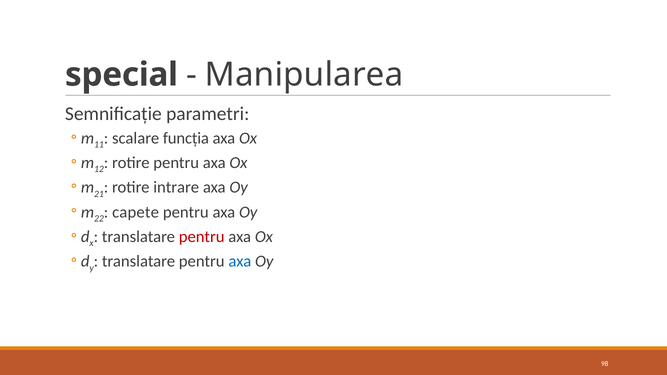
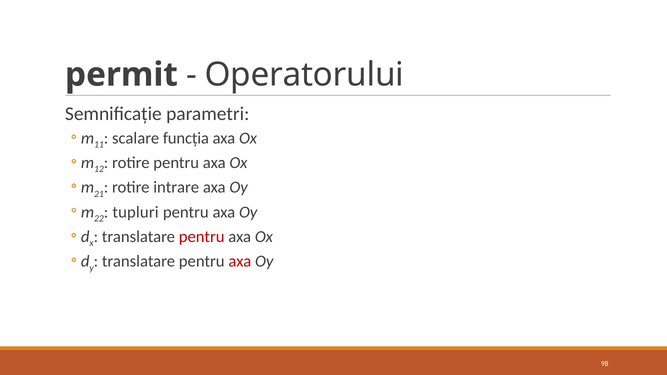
special: special -> permit (121, 75)
Manipularea: Manipularea -> Operatorului (304, 75)
capete: capete -> tupluri (136, 212)
axa colour: blue -> red (240, 261)
